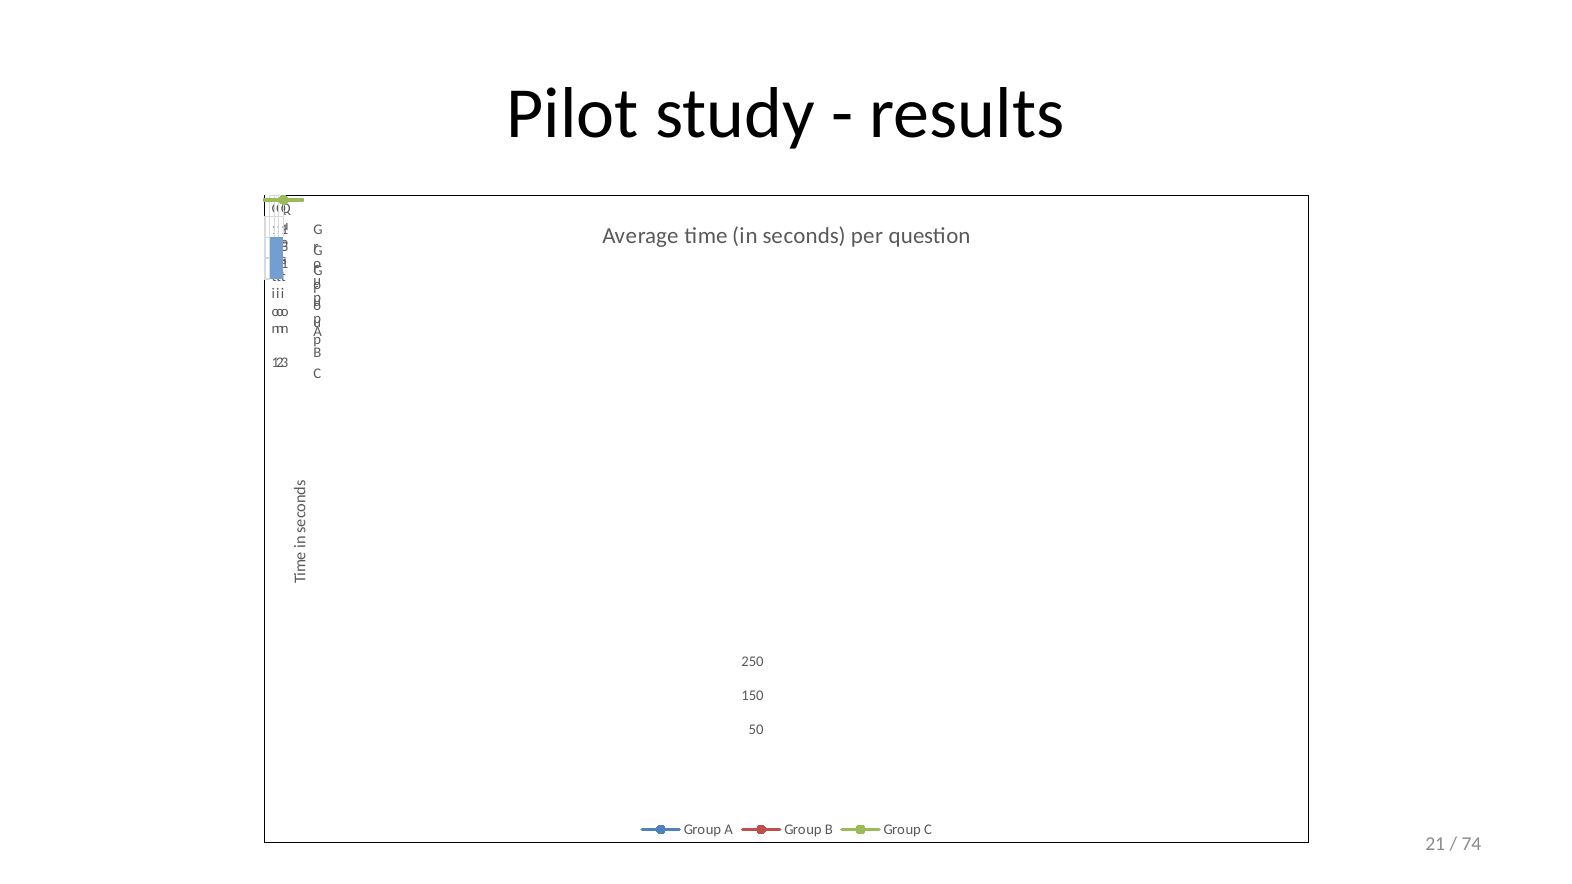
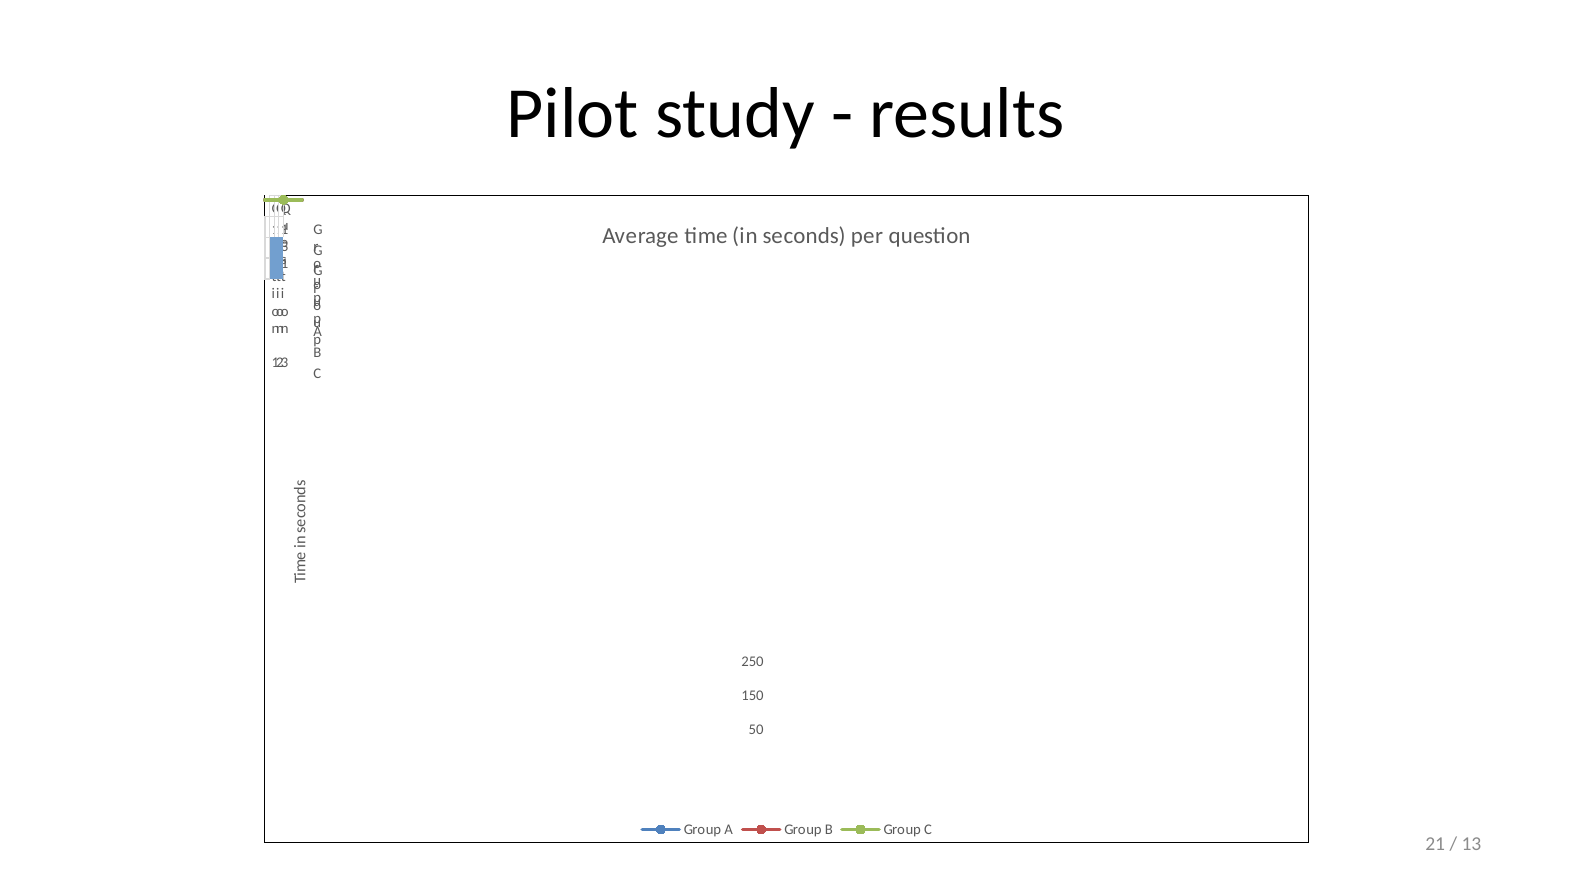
74: 74 -> 13 (1471, 844)
